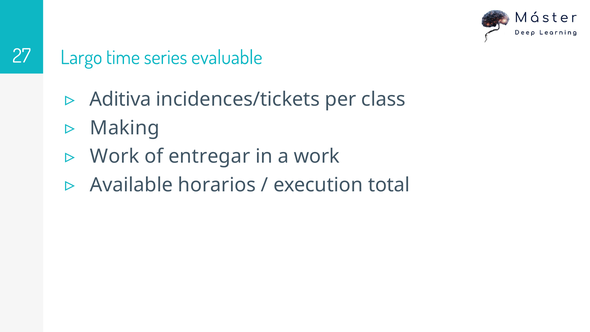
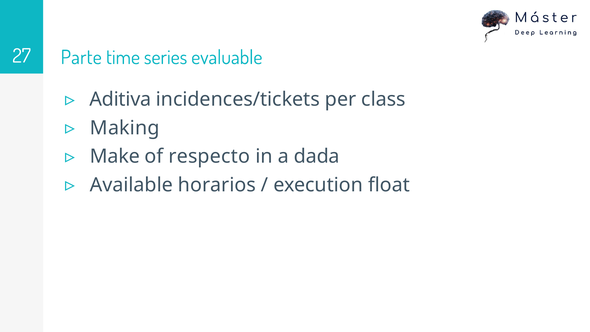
Largo: Largo -> Parte (81, 58)
Work: Work -> Make (115, 156)
entregar: entregar -> respecto (209, 156)
a work: work -> dada (317, 156)
total: total -> float (389, 185)
